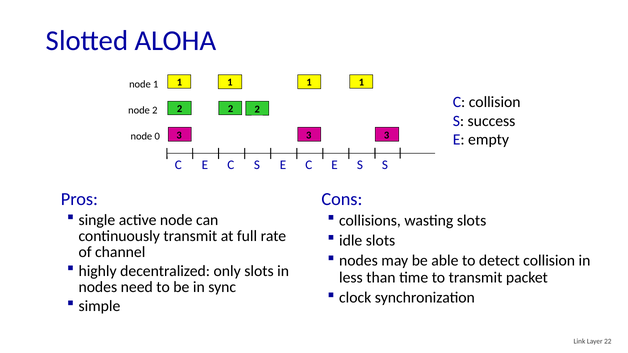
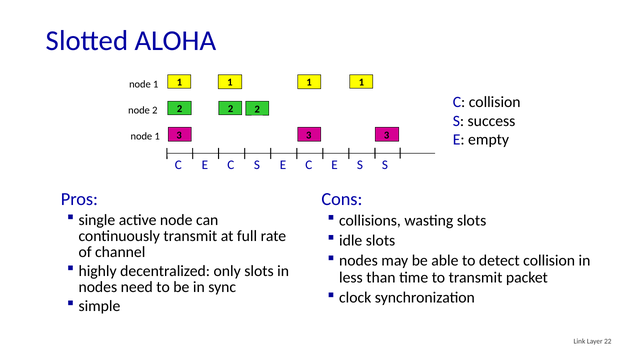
0: 0 -> 1 (157, 137)
